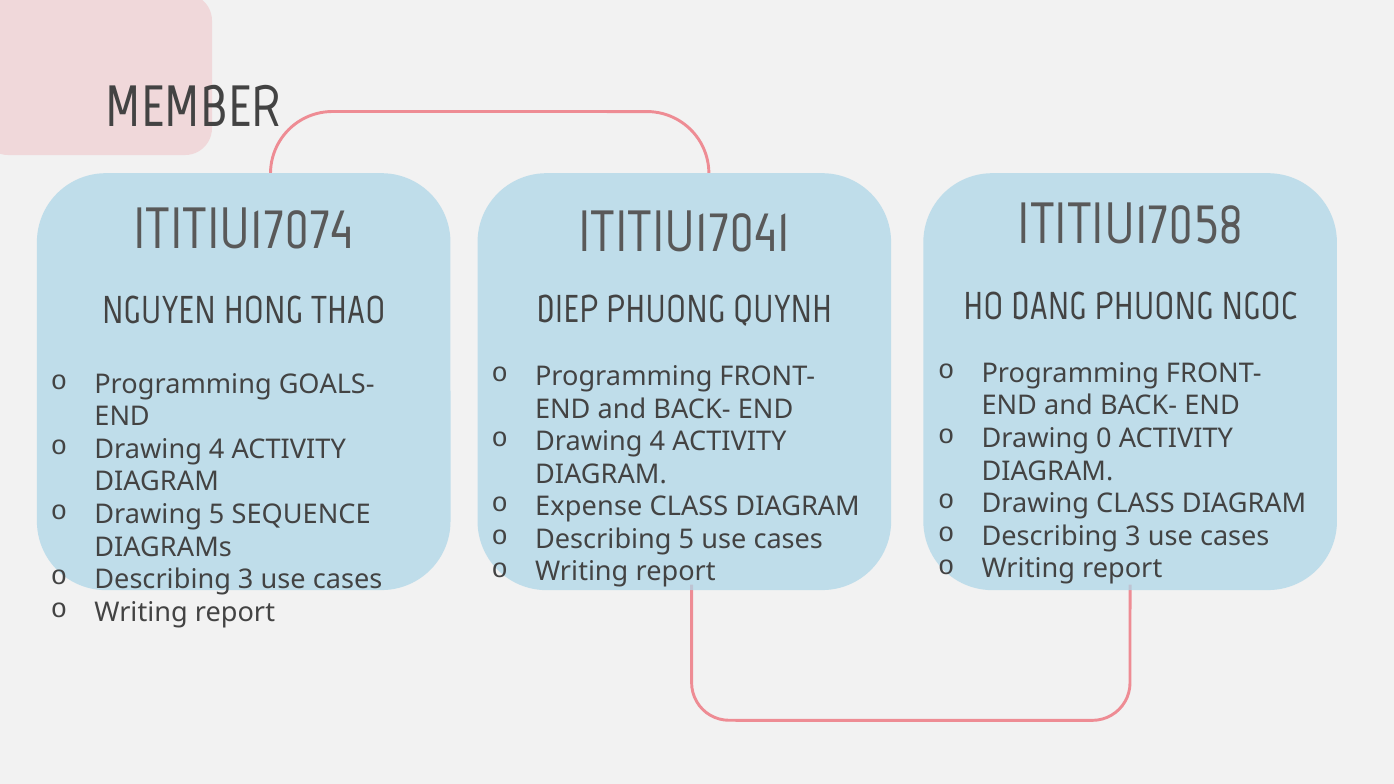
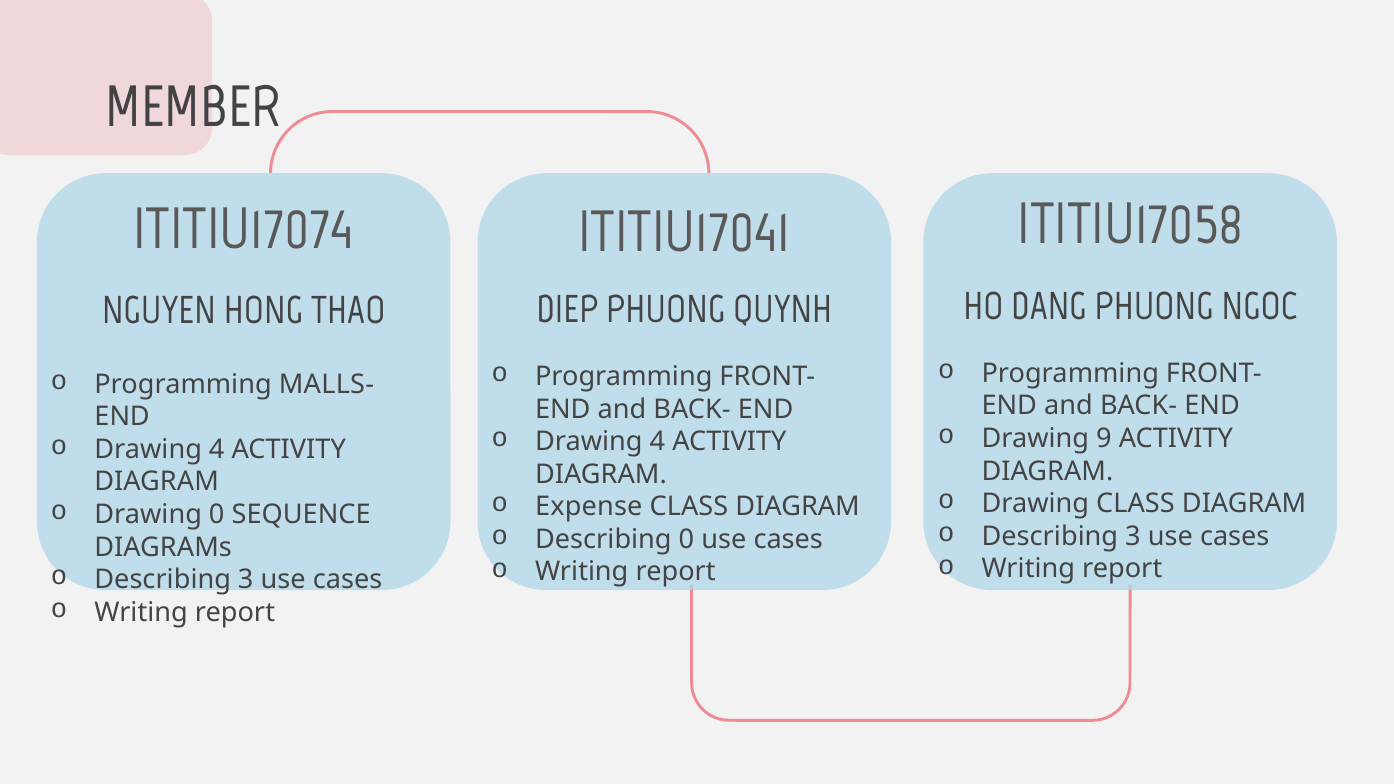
GOALS-: GOALS- -> MALLS- (326, 385)
0: 0 -> 9 (1104, 439)
Drawing 5: 5 -> 0 (217, 515)
Describing 5: 5 -> 0 (686, 539)
